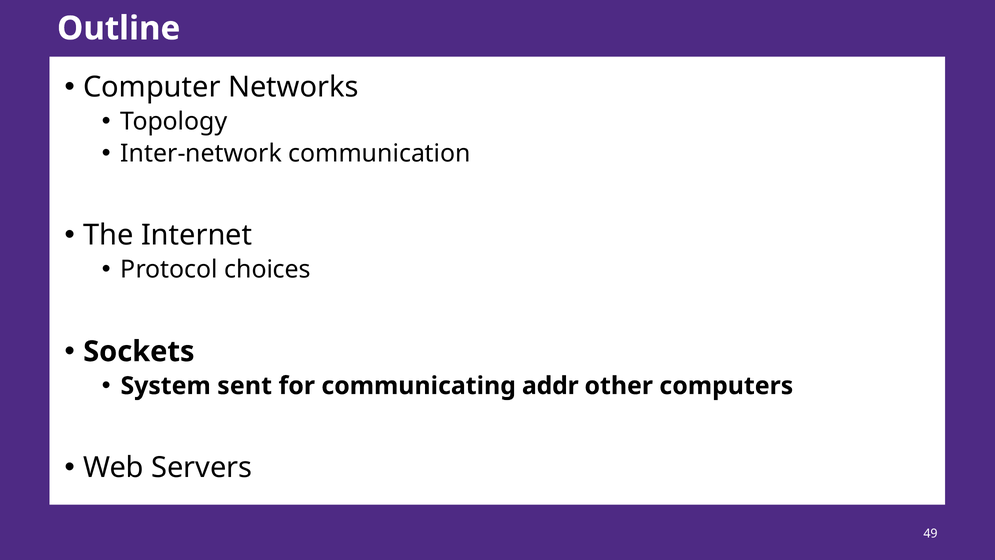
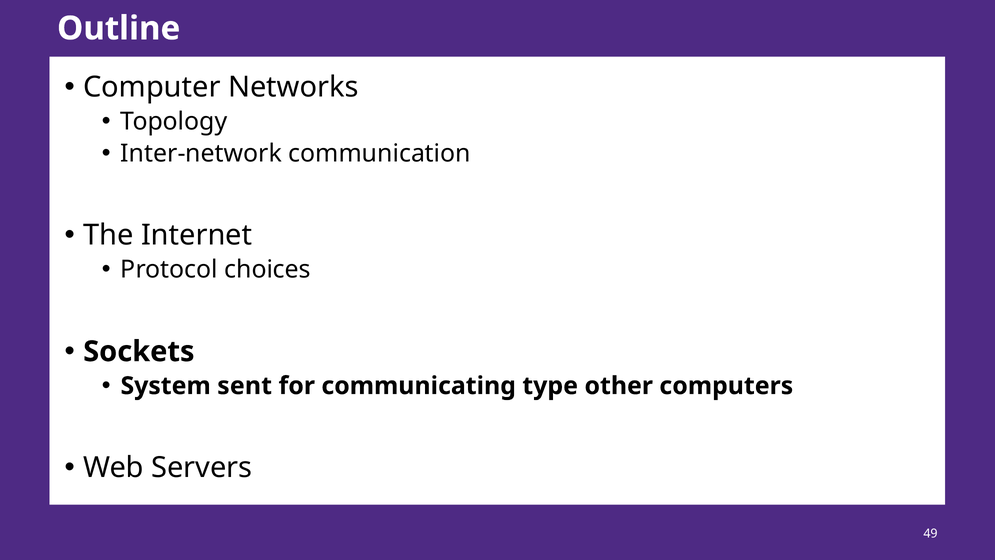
addr: addr -> type (550, 386)
